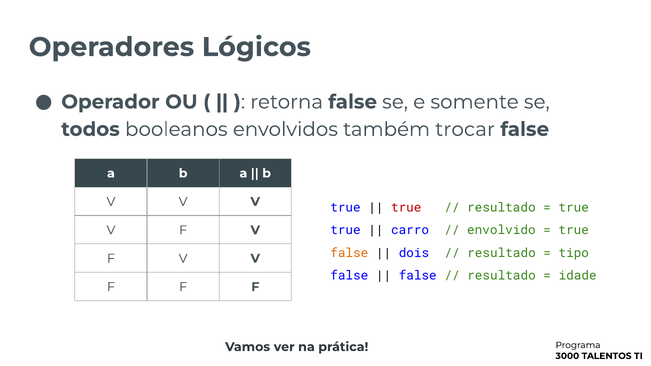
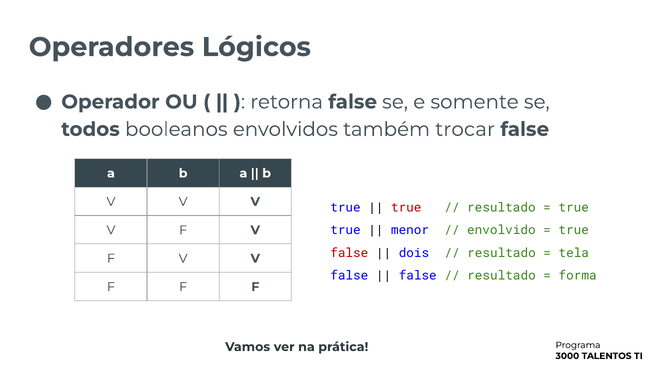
carro: carro -> menor (410, 230)
false colour: orange -> red (349, 253)
tipo: tipo -> tela (574, 253)
idade: idade -> forma (578, 276)
